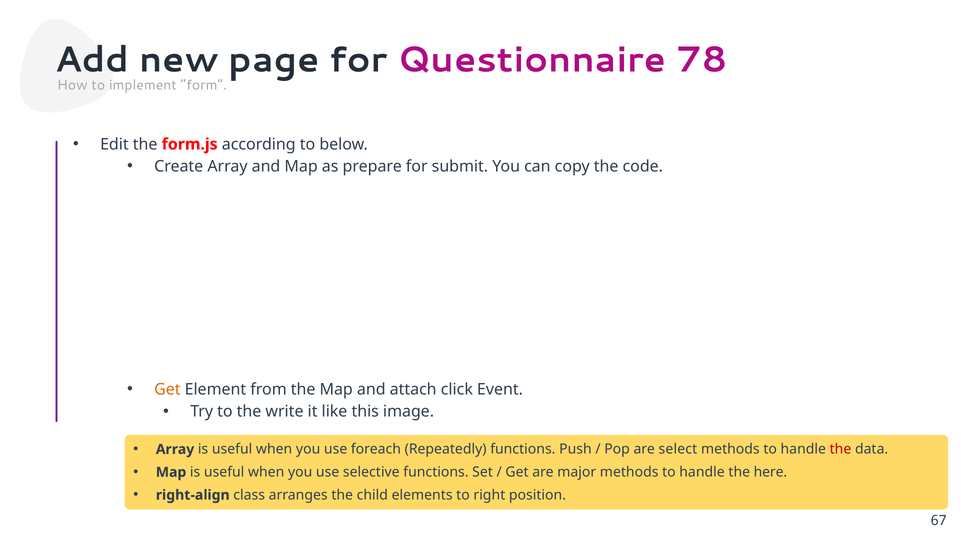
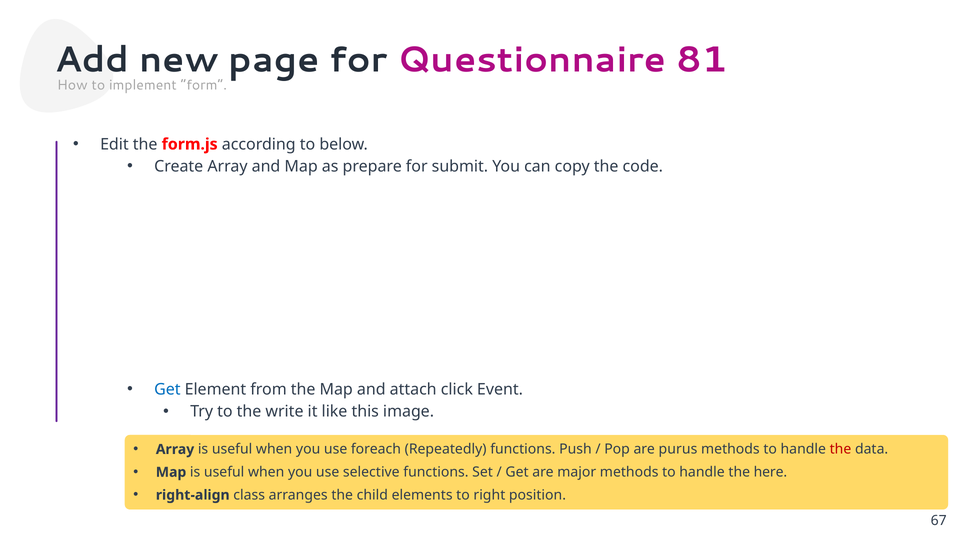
78: 78 -> 81 (702, 60)
Get colour: orange -> blue (167, 389)
select: select -> purus (678, 449)
